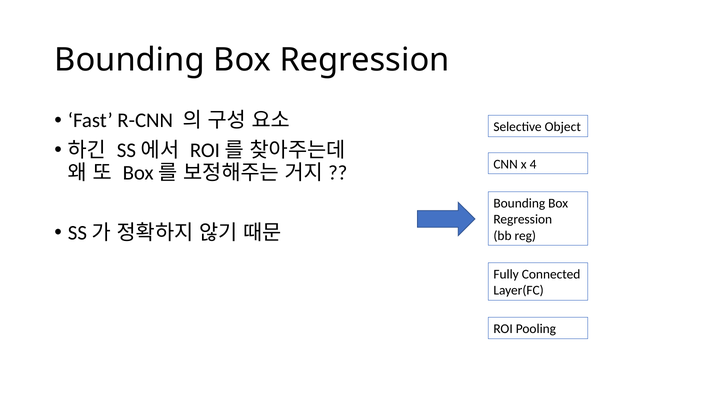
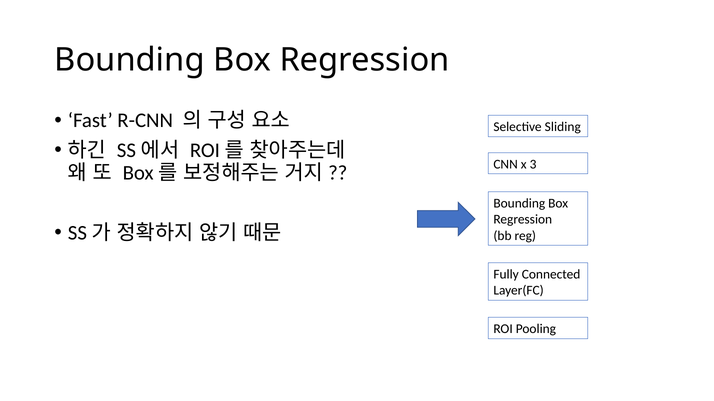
Object: Object -> Sliding (563, 127)
4: 4 -> 3 (533, 165)
